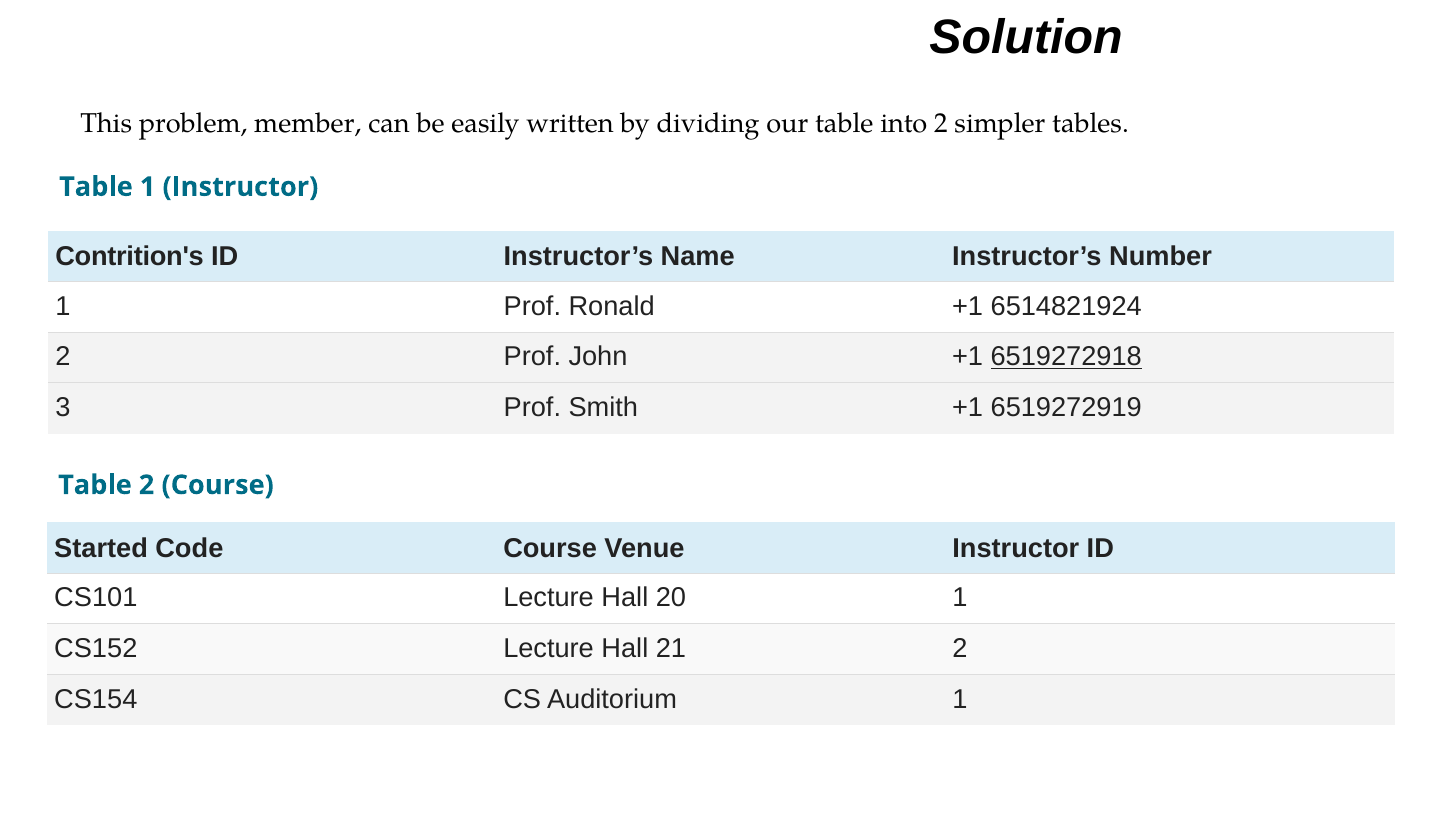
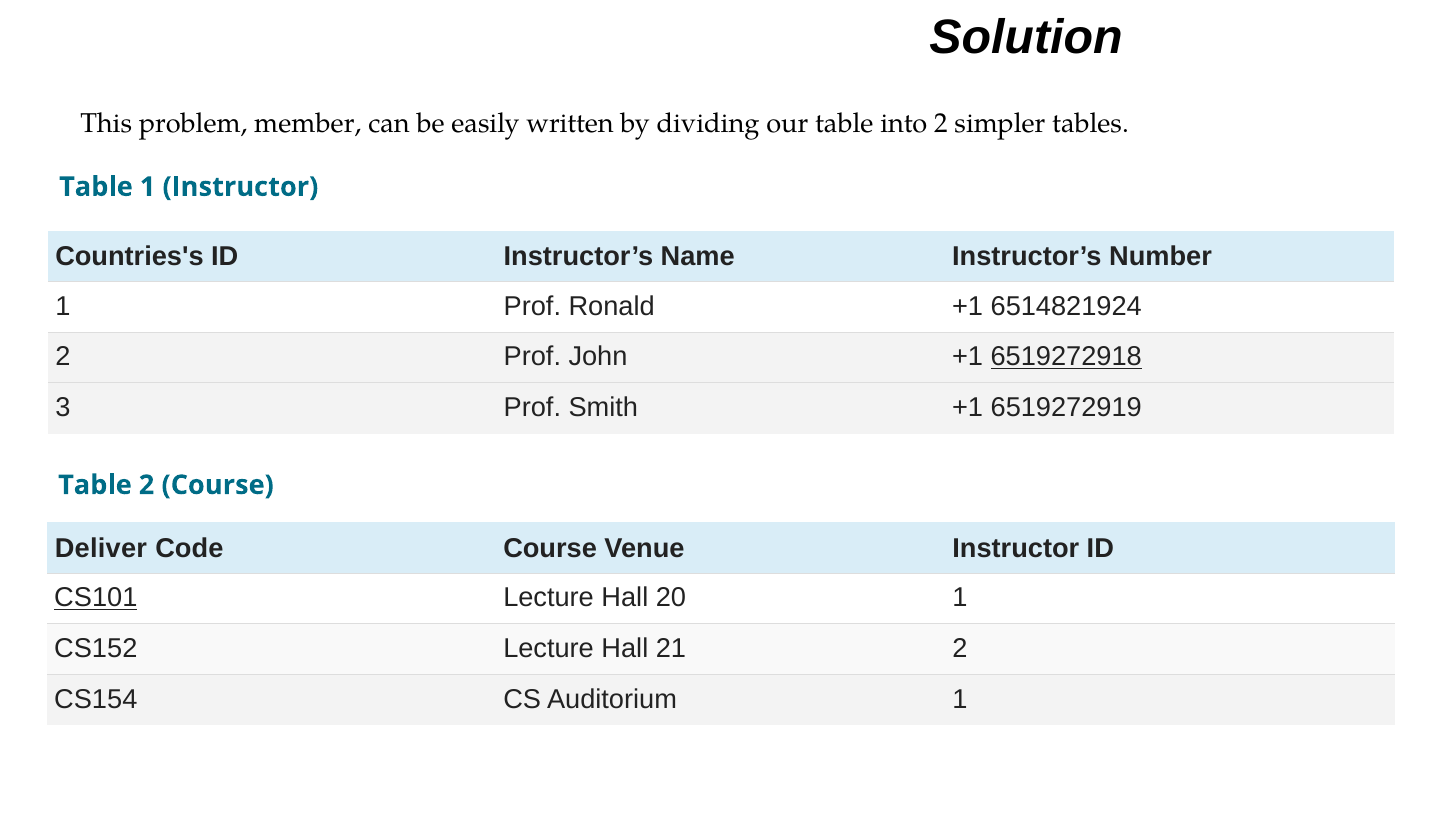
Contrition's: Contrition's -> Countries's (129, 257)
Started: Started -> Deliver (101, 548)
CS101 underline: none -> present (96, 598)
